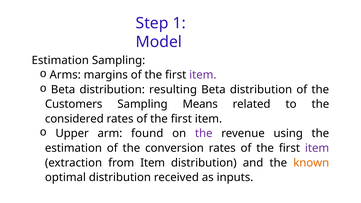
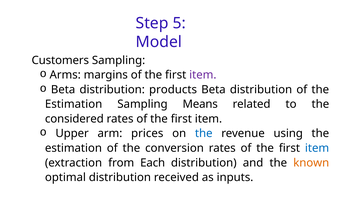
1: 1 -> 5 (179, 23)
Estimation: Estimation -> Customers (60, 60)
resulting: resulting -> products (173, 90)
Customers: Customers -> Estimation (74, 104)
found: found -> prices (147, 134)
the colour: purple -> blue (204, 134)
item colour: purple -> blue (317, 148)
from Item: Item -> Each (153, 163)
